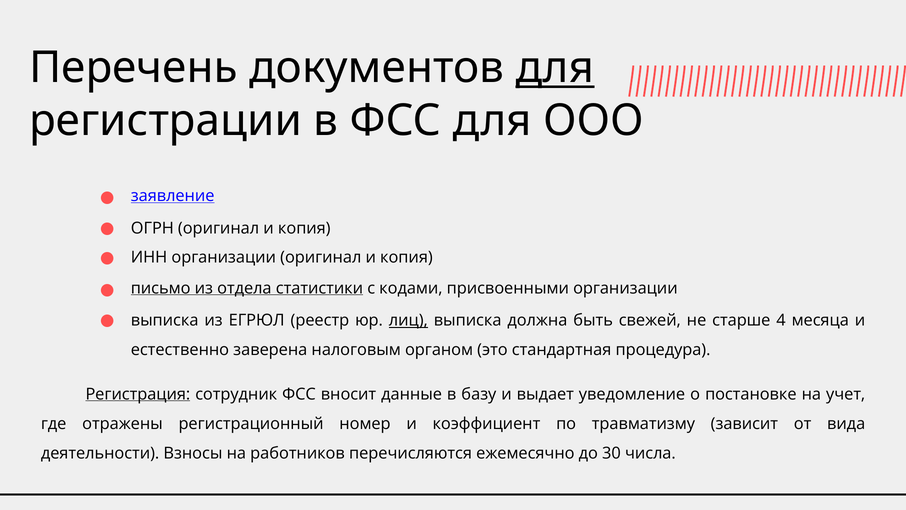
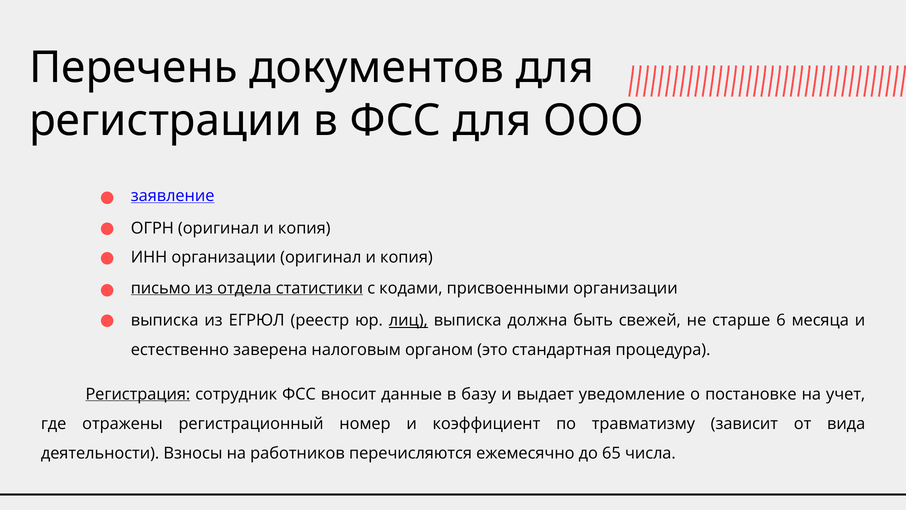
для underline: present -> none (555, 68)
4: 4 -> 6 (781, 320)
30: 30 -> 65 (611, 453)
